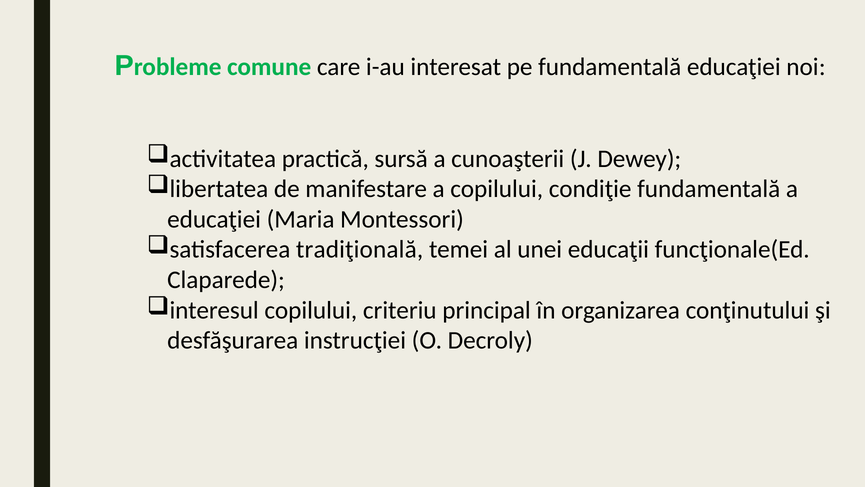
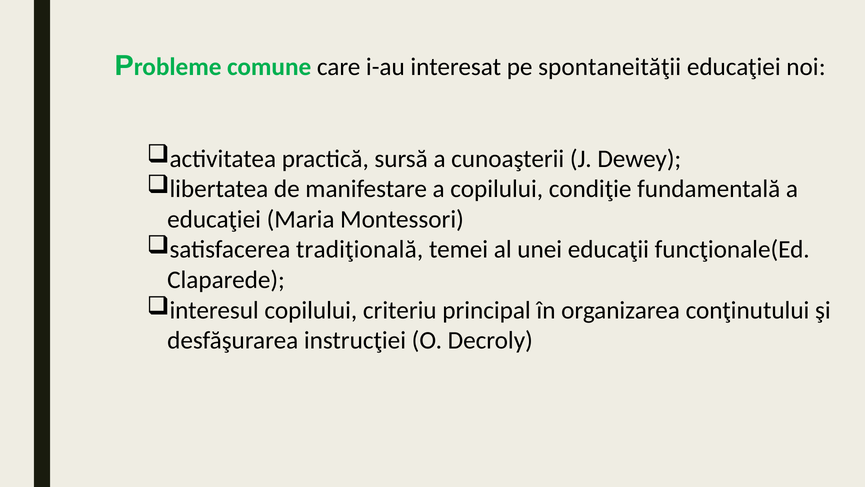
pe fundamentală: fundamentală -> spontaneităţii (610, 67)
